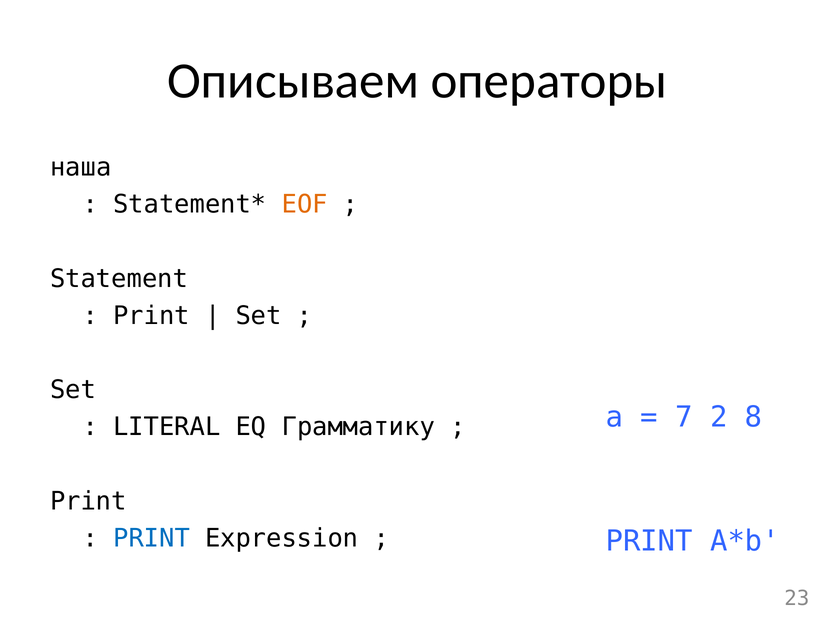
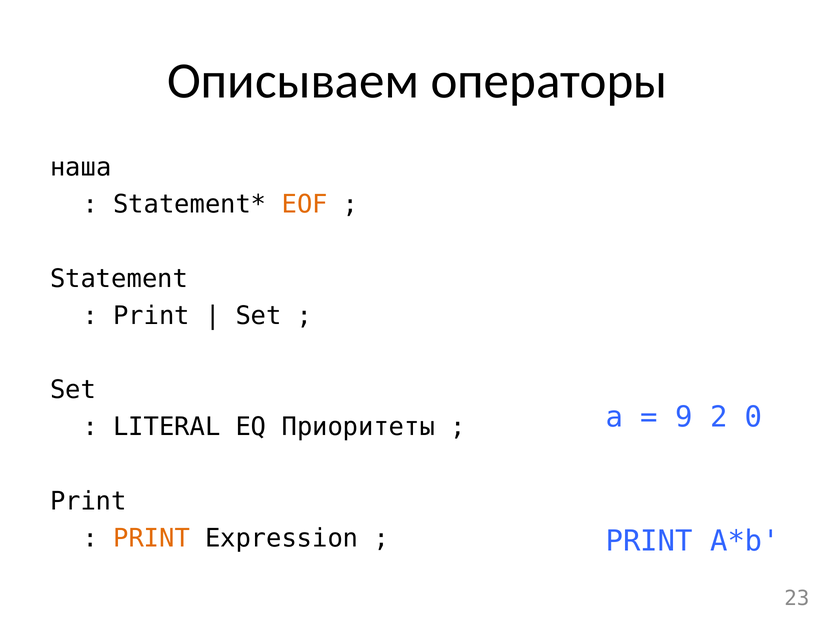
7: 7 -> 9 (684, 417)
8: 8 -> 0 (754, 417)
Грамматику: Грамматику -> Приоритеты (358, 427)
PRINT colour: blue -> orange (152, 539)
